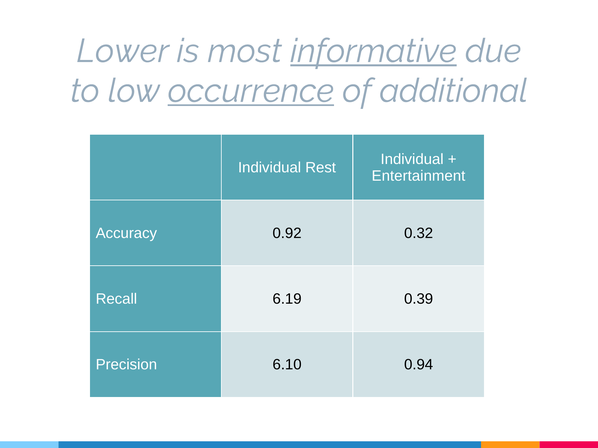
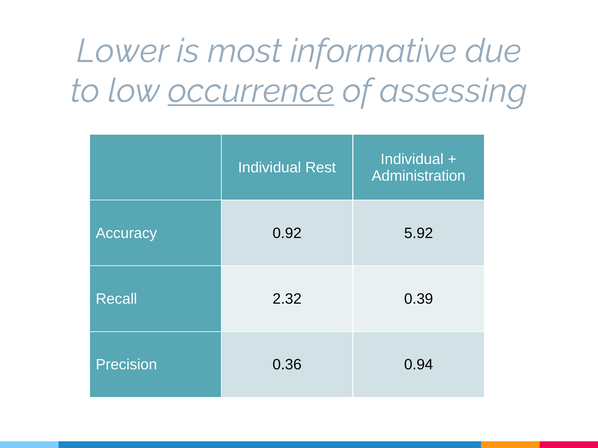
informative underline: present -> none (374, 51)
additional: additional -> assessing (453, 91)
Entertainment: Entertainment -> Administration (419, 176)
0.32: 0.32 -> 5.92 (419, 233)
6.19: 6.19 -> 2.32 (287, 299)
6.10: 6.10 -> 0.36 (287, 365)
